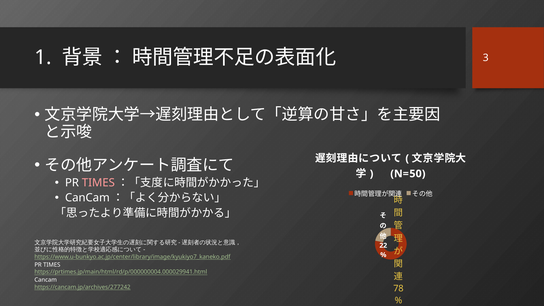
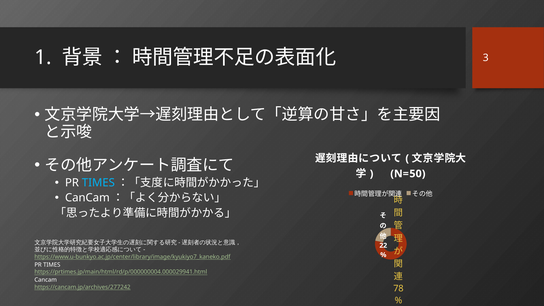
TIMES colour: pink -> light blue (98, 183)
